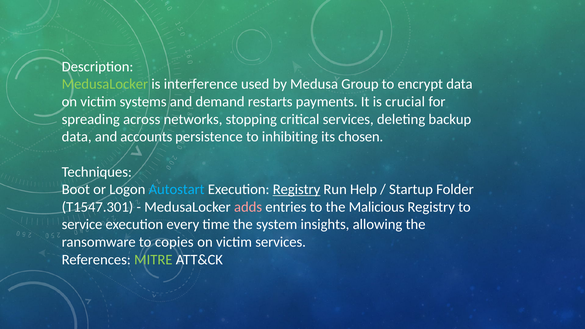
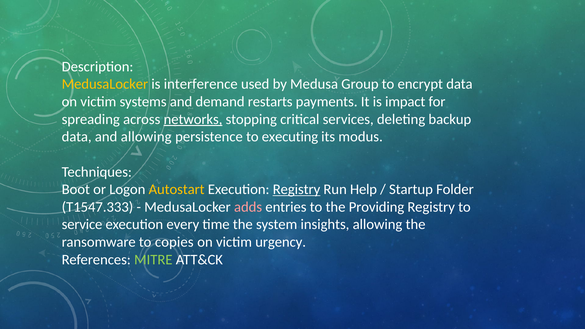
MedusaLocker colour: light green -> yellow (105, 84)
crucial: crucial -> impact (405, 102)
networks underline: none -> present (193, 119)
and accounts: accounts -> allowing (146, 137)
inhibiting: inhibiting -> executing (290, 137)
chosen: chosen -> modus (361, 137)
Autostart colour: light blue -> yellow (177, 189)
T1547.301: T1547.301 -> T1547.333 (97, 207)
Malicious: Malicious -> Providing (377, 207)
victim services: services -> urgency (281, 242)
